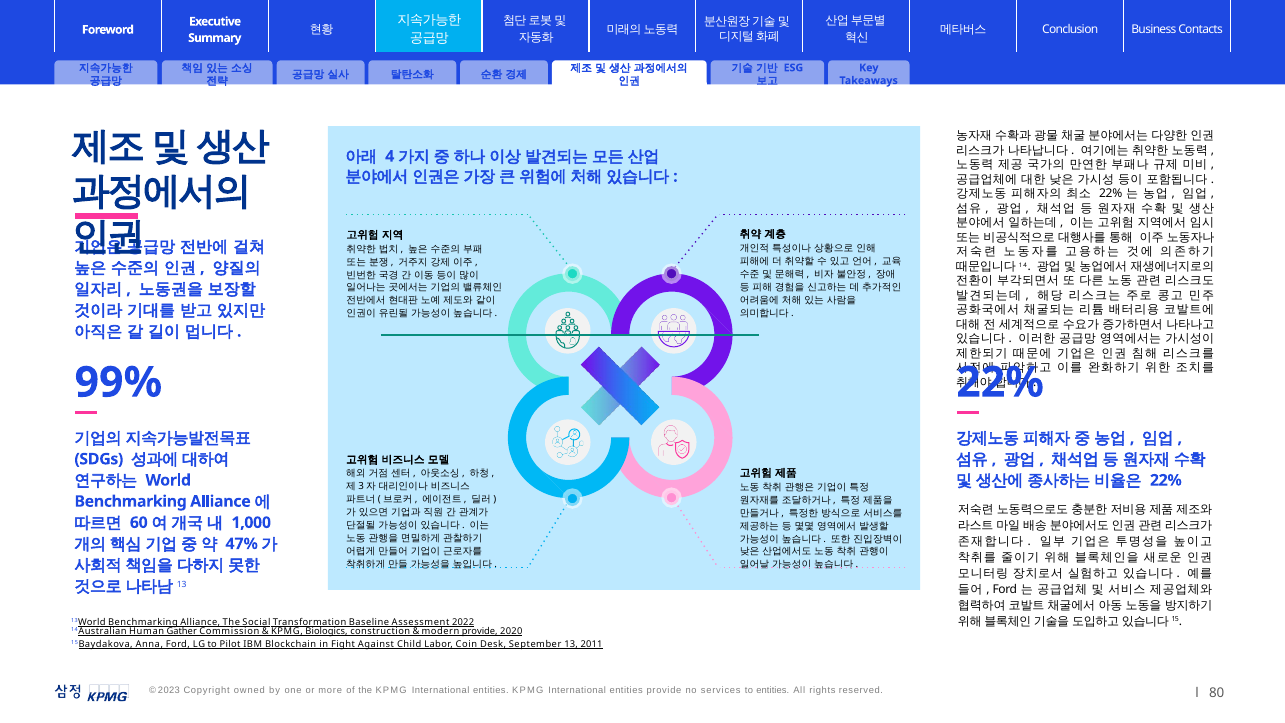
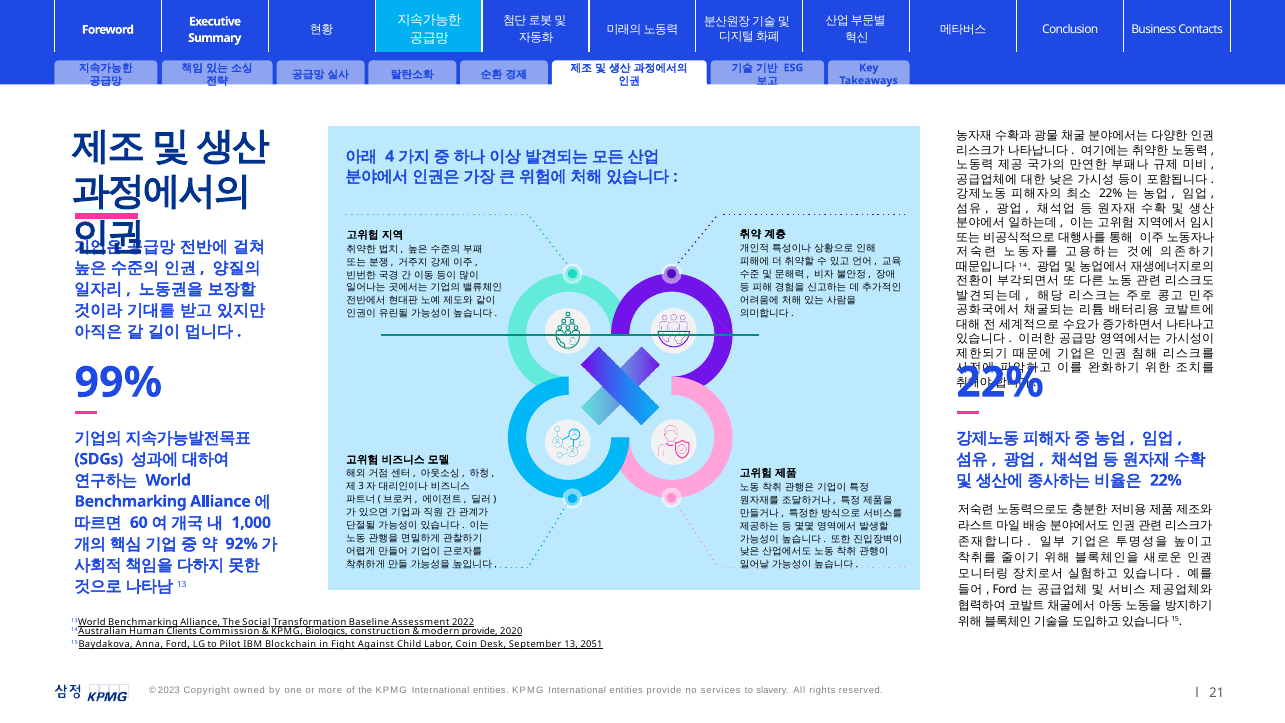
47%: 47% -> 92% (242, 544)
Gather: Gather -> Clients (182, 631)
2011: 2011 -> 2051 (592, 644)
to entities: entities -> slavery (773, 691)
80: 80 -> 21 (1217, 693)
